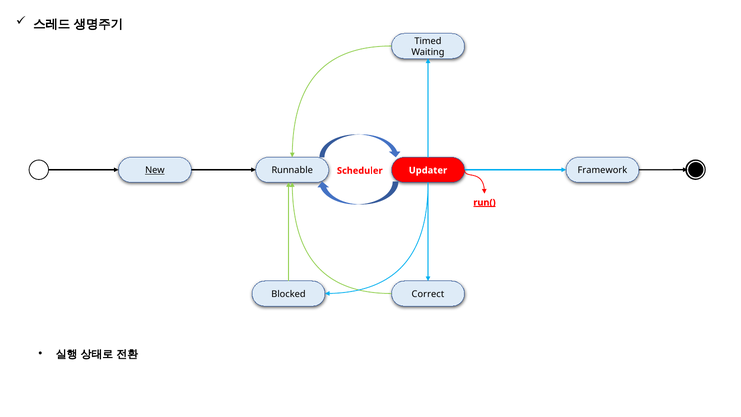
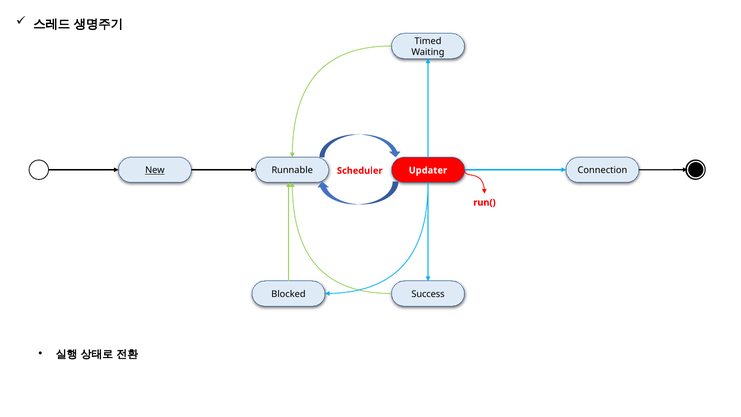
Framework: Framework -> Connection (602, 170)
run( underline: present -> none (484, 202)
Correct: Correct -> Success (428, 294)
